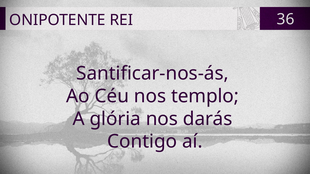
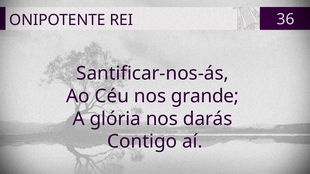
templo: templo -> grande (205, 96)
